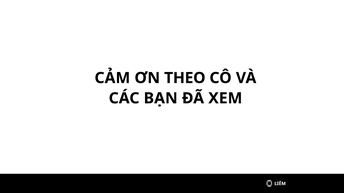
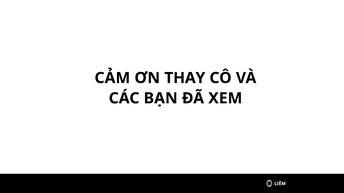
THEO: THEO -> THAY (185, 78)
